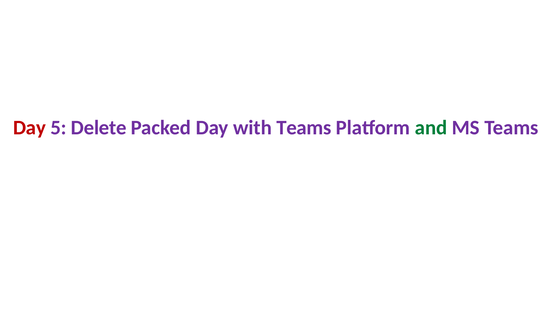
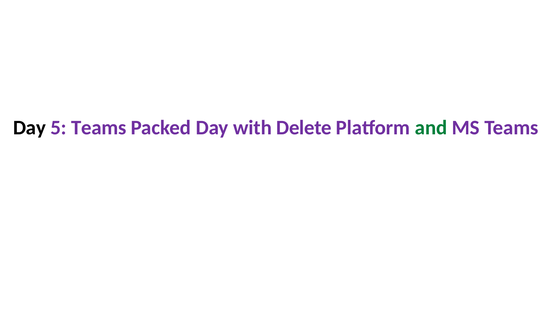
Day colour: red -> black (29, 128)
5 Delete: Delete -> Teams (99, 128)
with Teams: Teams -> Delete (304, 128)
